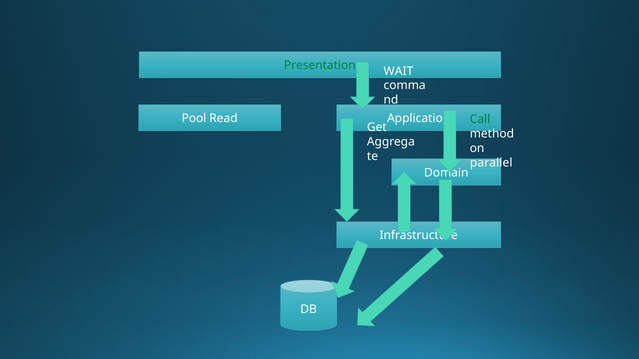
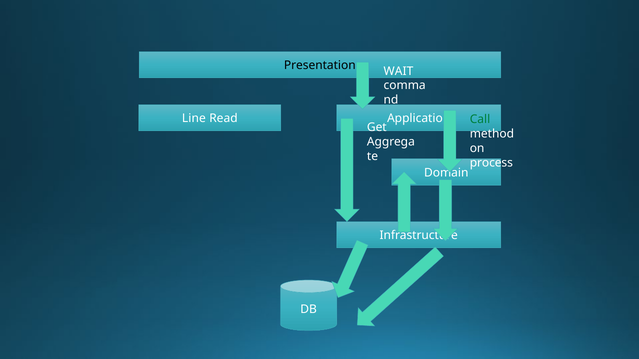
Presentation colour: green -> black (320, 66)
Pool: Pool -> Line (194, 118)
parallel: parallel -> process (491, 163)
